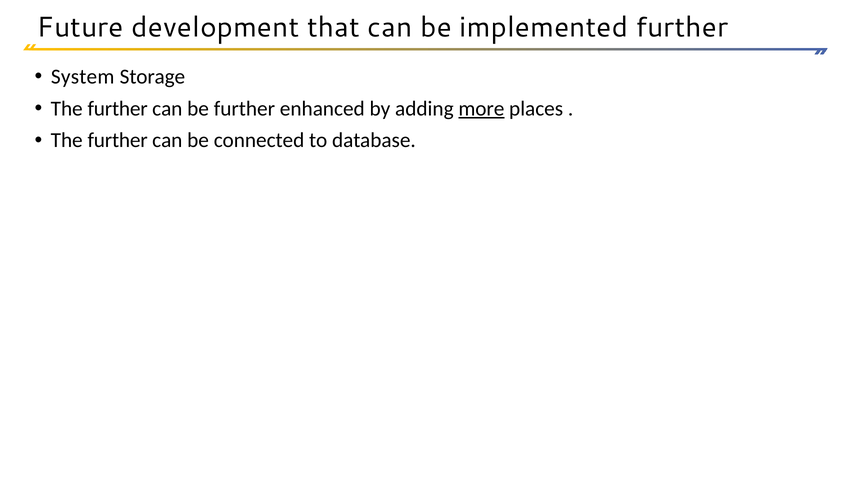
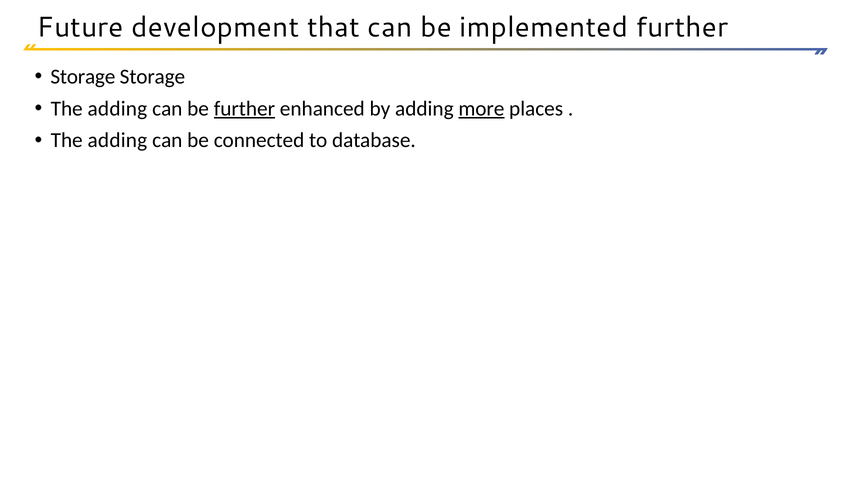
System: System -> Storage (83, 77)
further: further -> adding (117, 108)
further underline: none -> present (244, 108)
further: further -> adding (117, 140)
